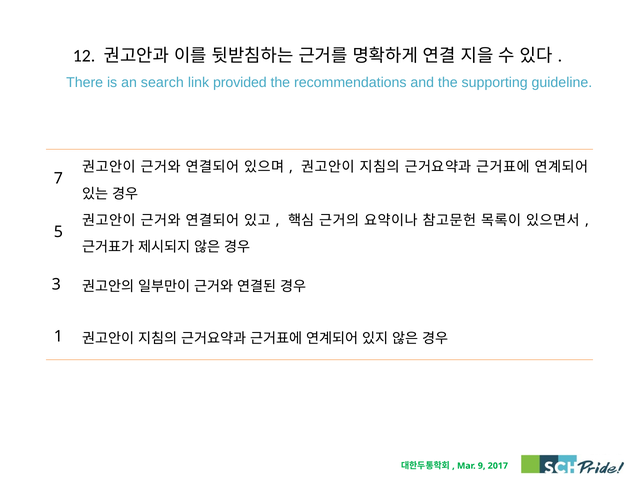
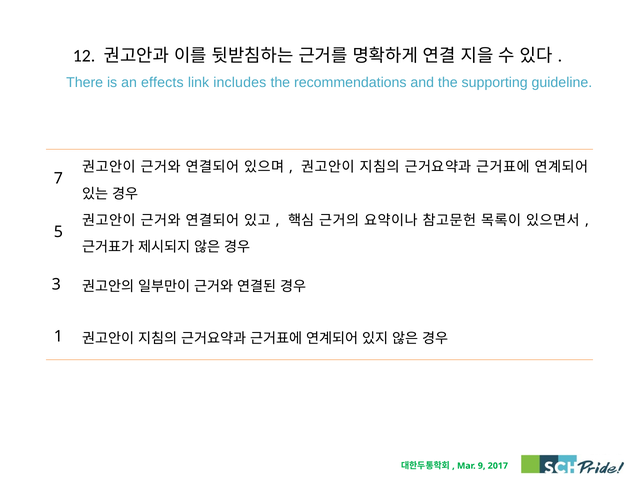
search: search -> effects (162, 83)
provided: provided -> includes (240, 83)
